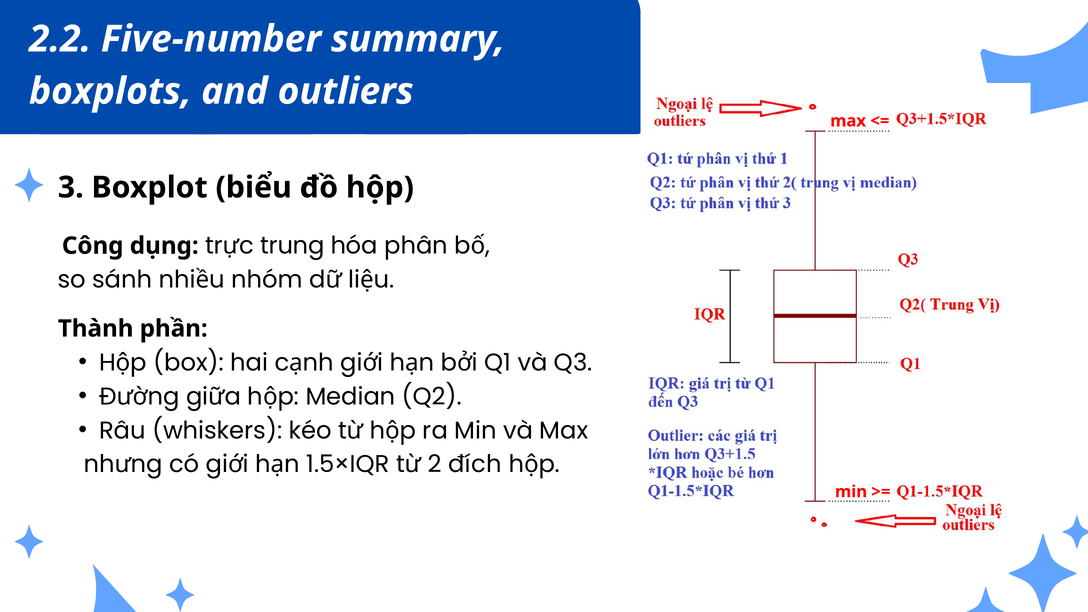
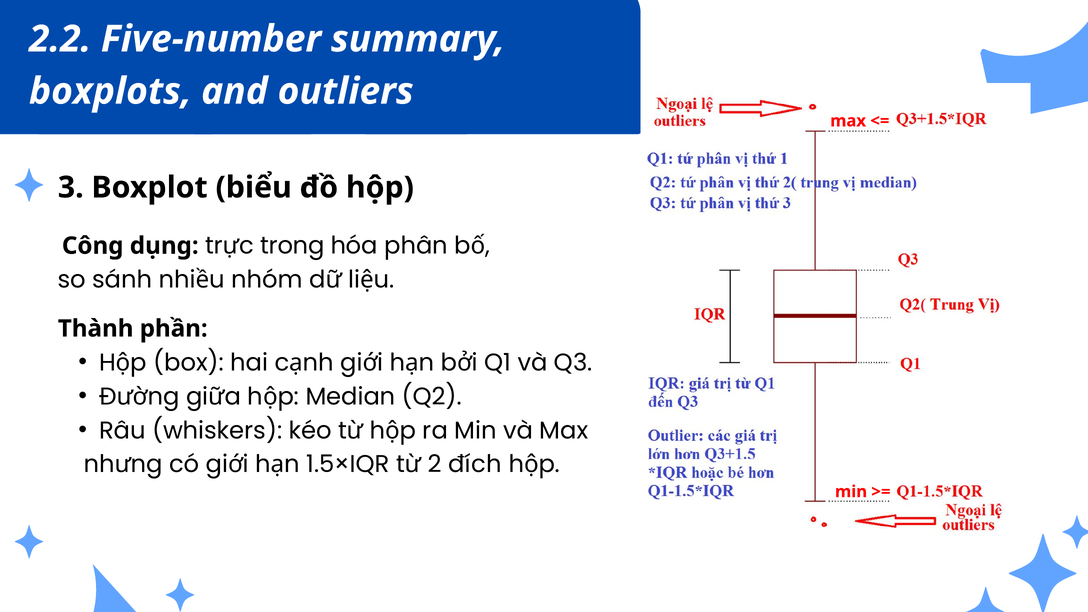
trung: trung -> trong (292, 246)
